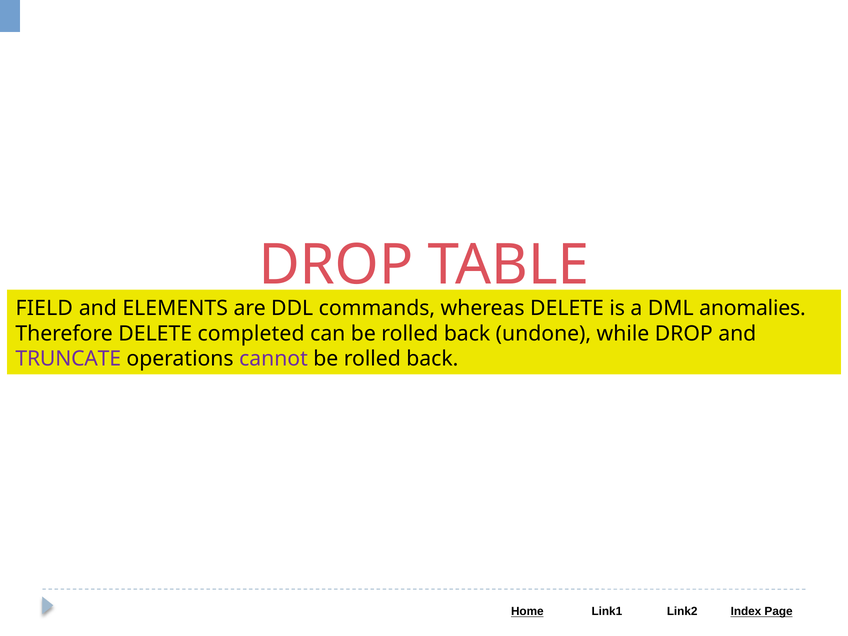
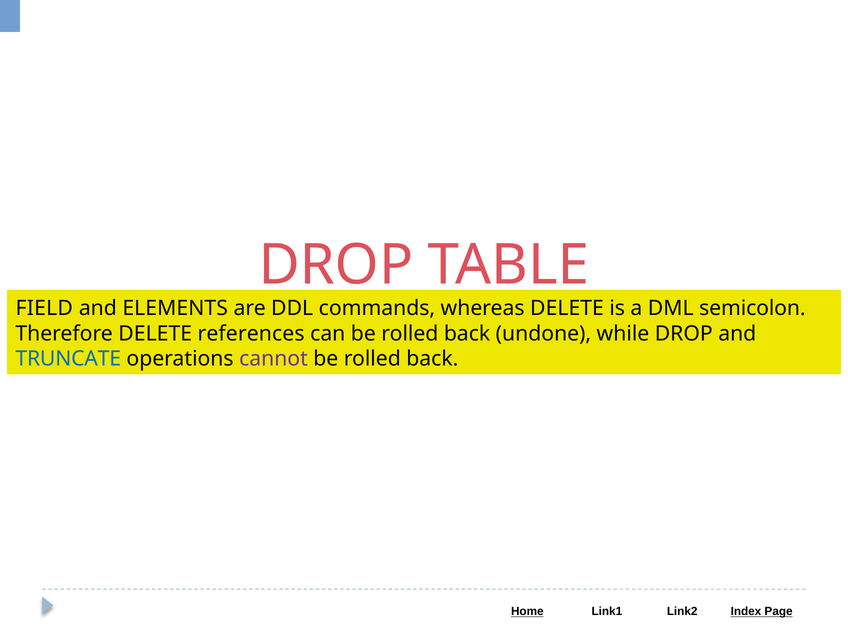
anomalies: anomalies -> semicolon (752, 308)
completed: completed -> references (251, 334)
TRUNCATE colour: purple -> blue (68, 359)
